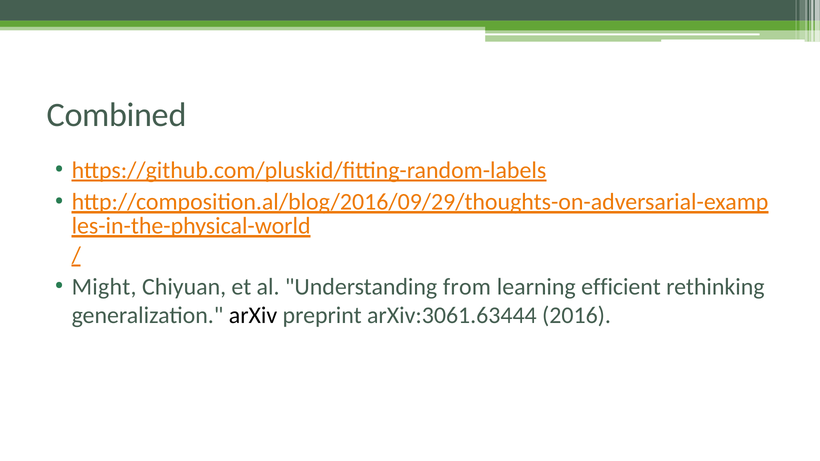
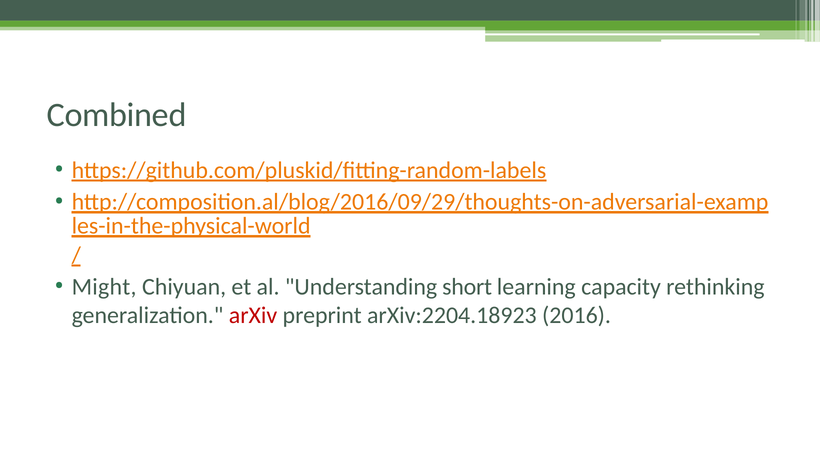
from: from -> short (467, 287)
efficient: efficient -> capacity (621, 287)
arXiv colour: black -> red (253, 316)
arXiv:3061.63444: arXiv:3061.63444 -> arXiv:2204.18923 (452, 316)
